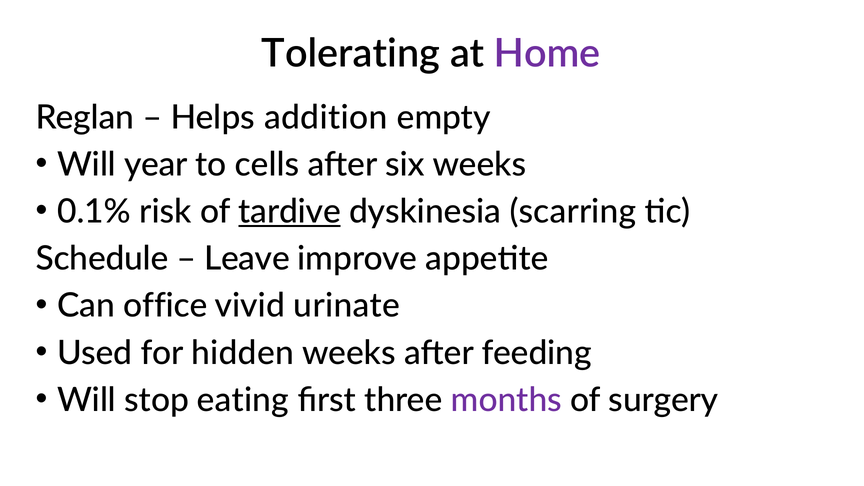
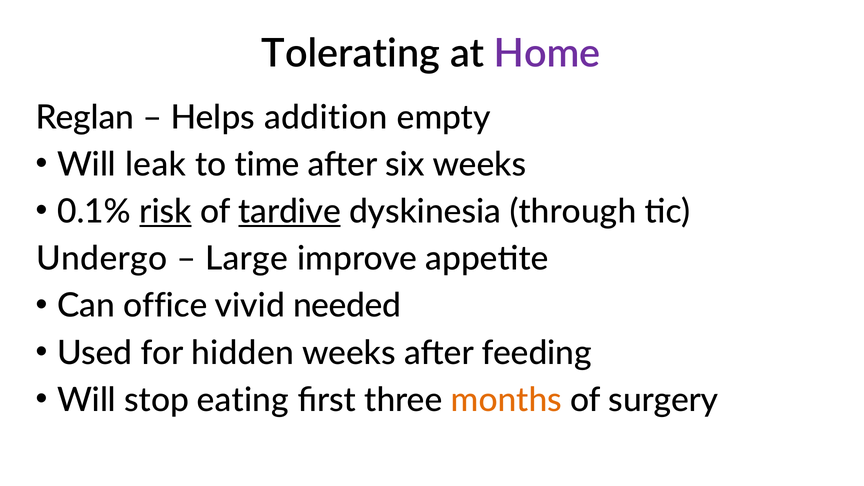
year: year -> leak (155, 165)
cells: cells -> time (267, 165)
risk underline: none -> present (166, 212)
scarring: scarring -> through (573, 212)
Schedule: Schedule -> Undergo (102, 259)
Leave: Leave -> Large (247, 259)
urinate: urinate -> needed (347, 306)
months colour: purple -> orange (506, 400)
